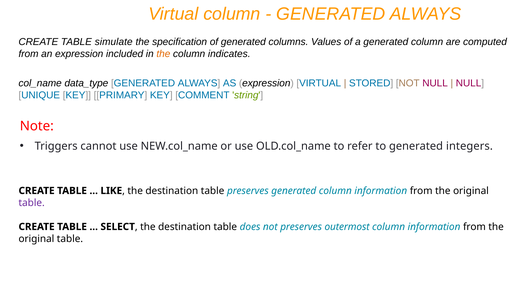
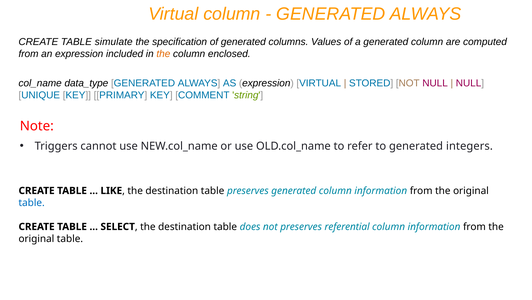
indicates: indicates -> enclosed (229, 54)
table colour: purple -> blue (32, 202)
outermost: outermost -> referential (347, 226)
